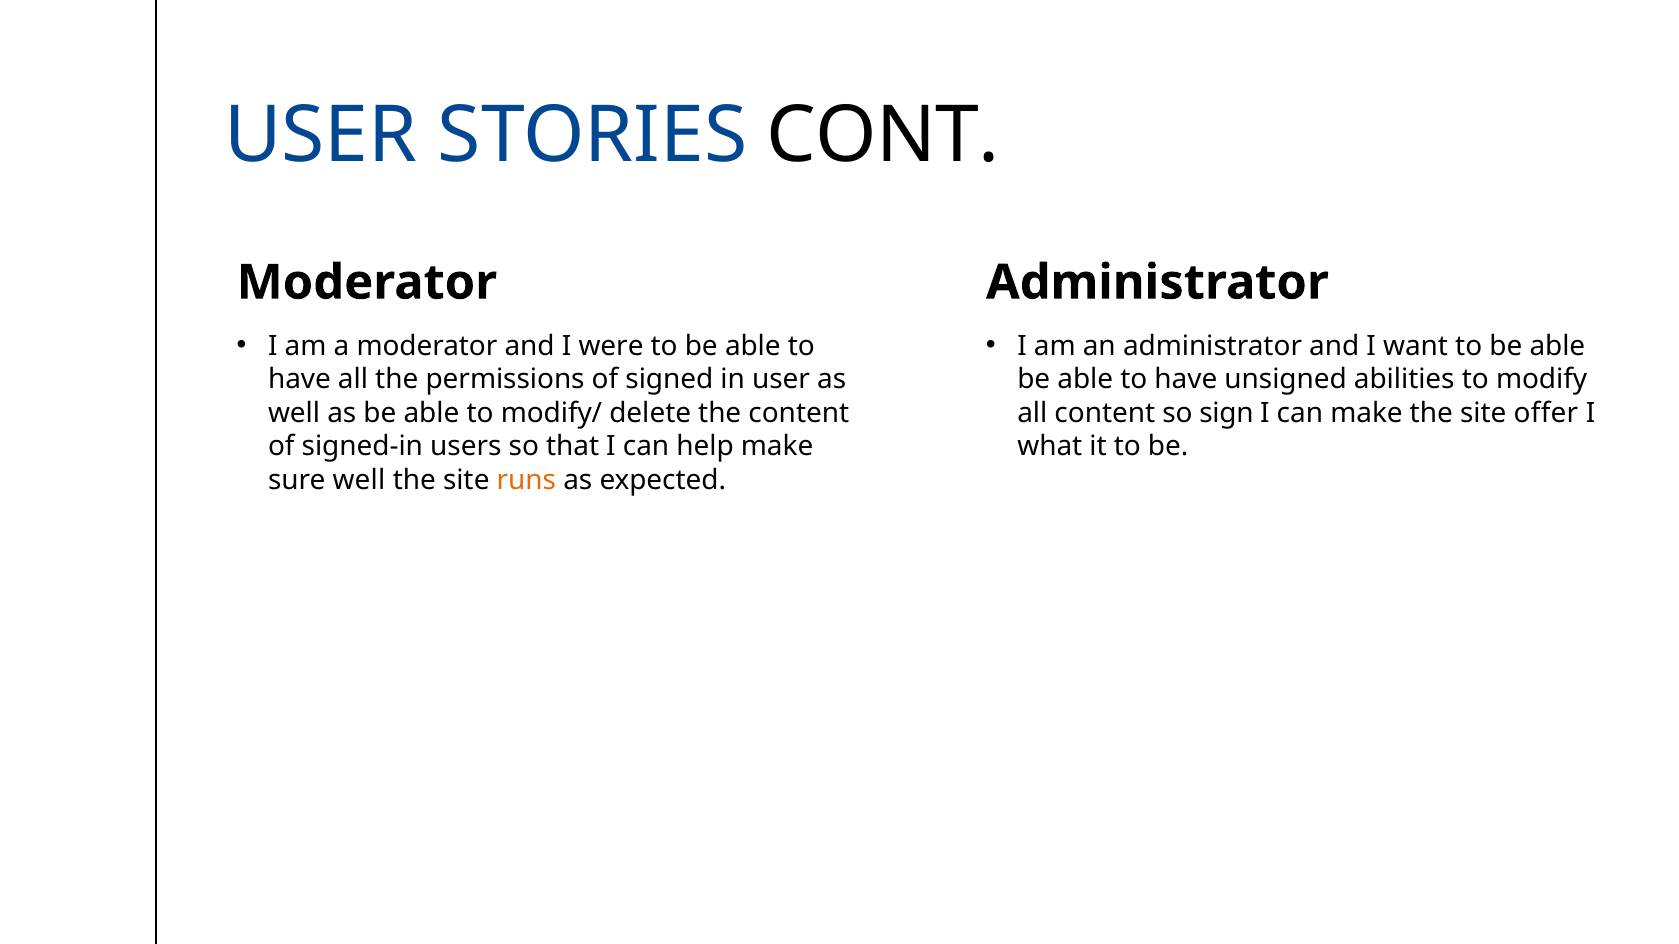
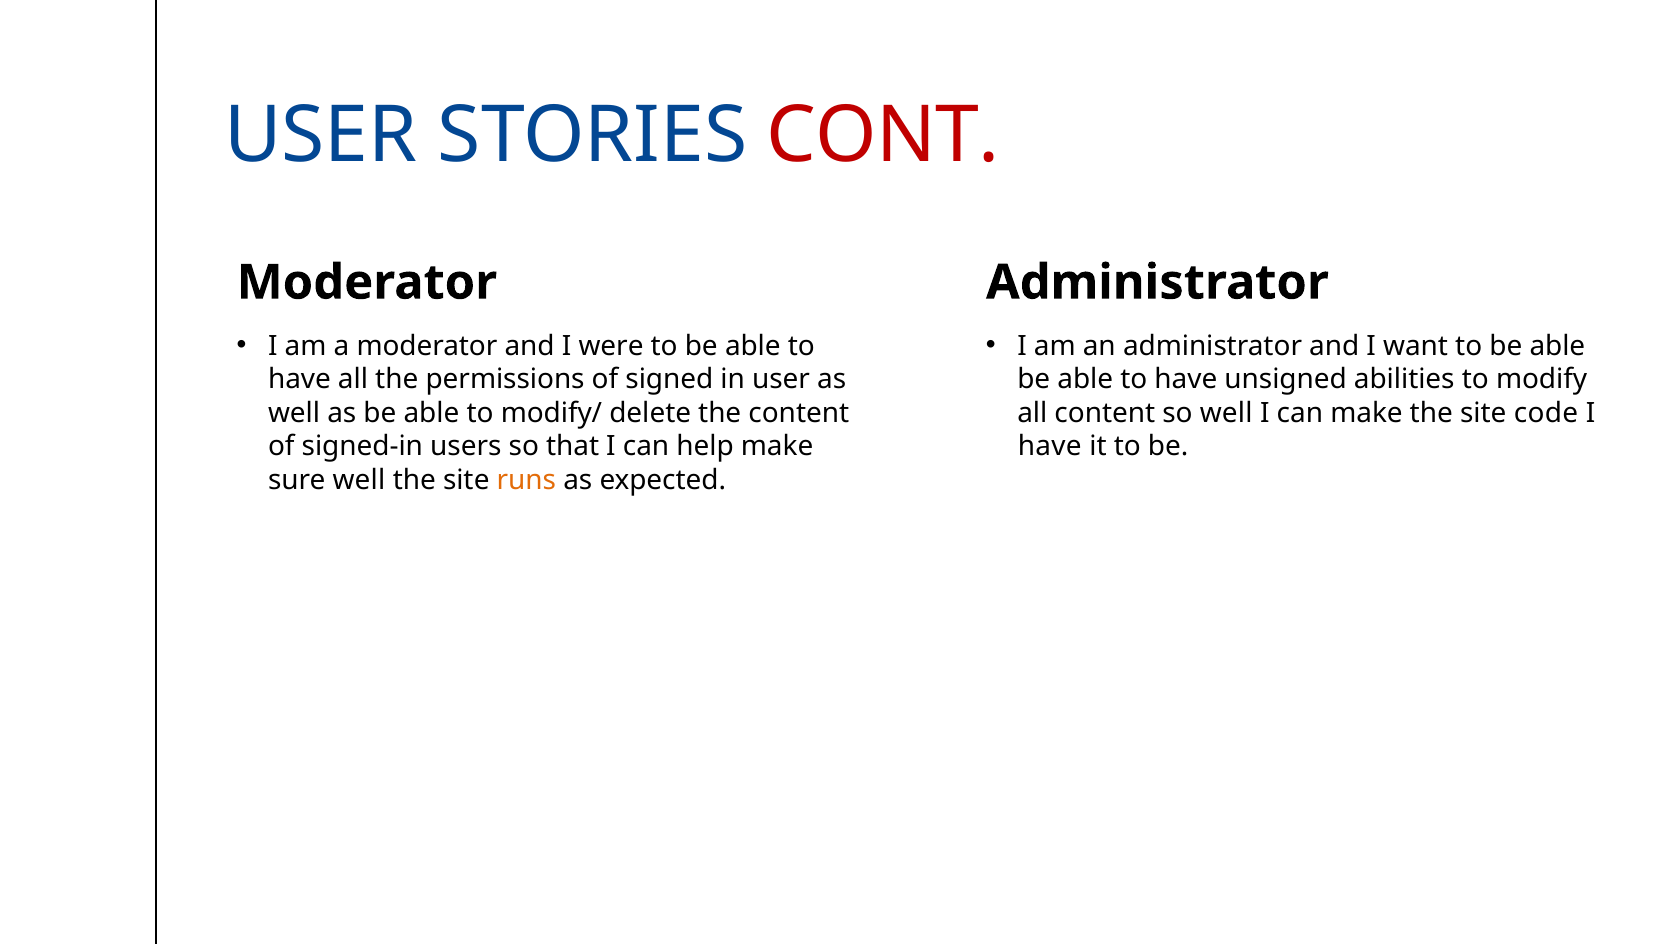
CONT colour: black -> red (883, 135)
so sign: sign -> well (1226, 413)
offer: offer -> code (1546, 413)
what: what -> have (1050, 447)
